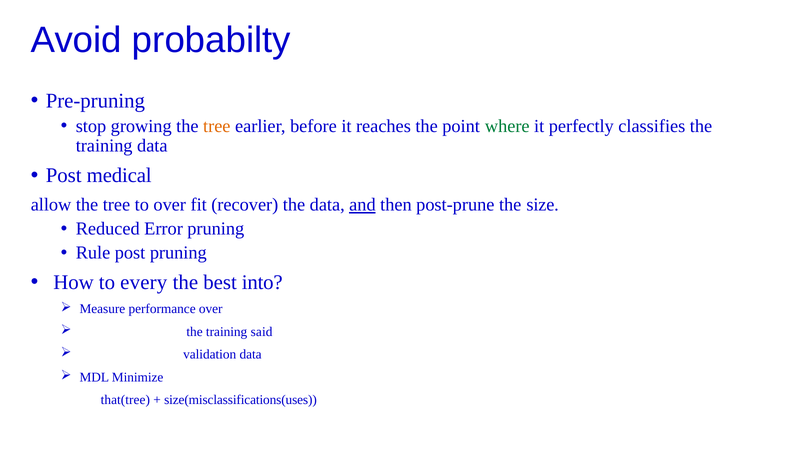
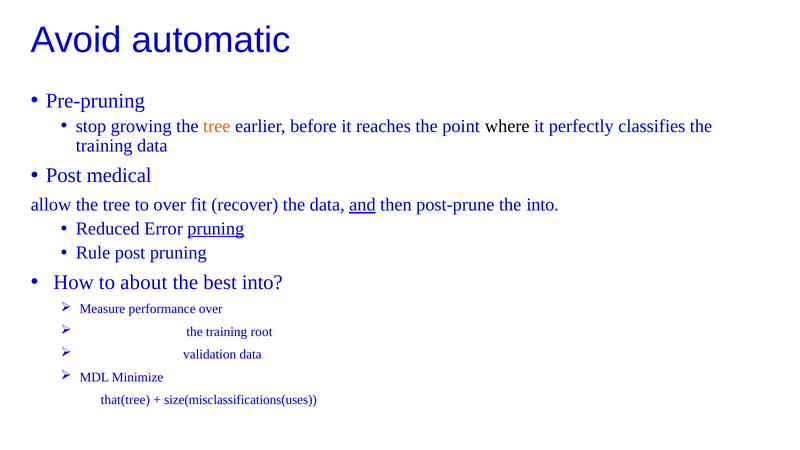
probabilty: probabilty -> automatic (211, 40)
where colour: green -> black (507, 126)
the size: size -> into (543, 205)
pruning underline: none -> present (216, 229)
every: every -> about (144, 282)
said: said -> root (262, 332)
